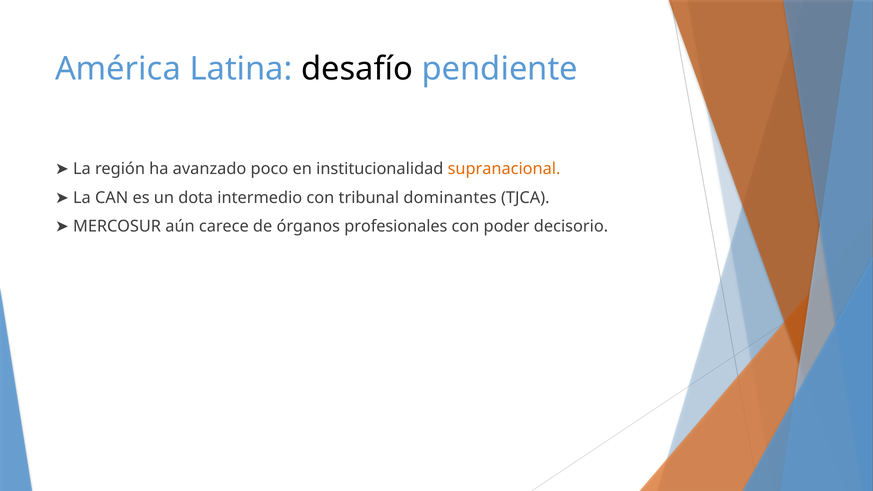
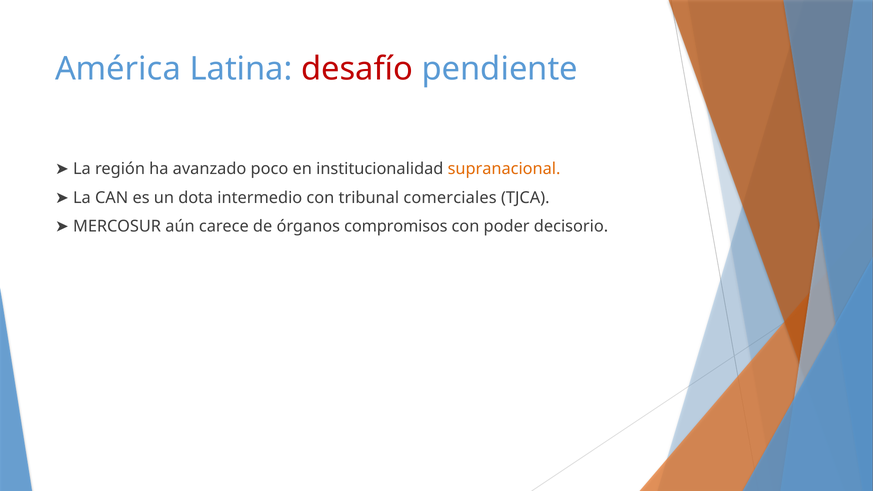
desafío colour: black -> red (357, 69)
dominantes: dominantes -> comerciales (450, 198)
profesionales: profesionales -> compromisos (396, 226)
